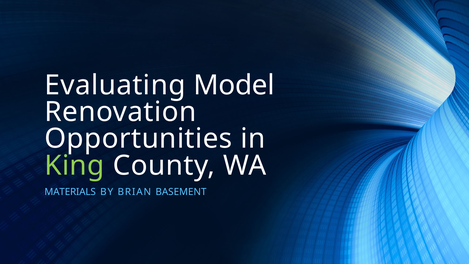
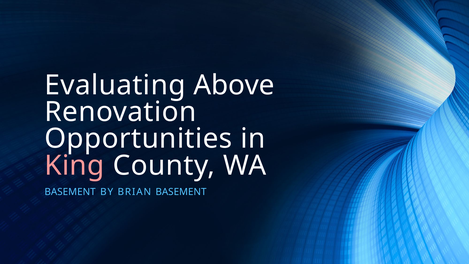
Model: Model -> Above (234, 85)
King colour: light green -> pink (74, 165)
MATERIALS: MATERIALS -> BASEMENT (70, 192)
